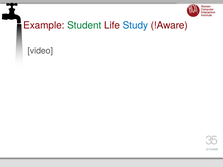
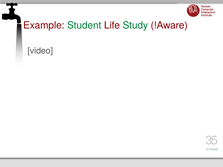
Study colour: blue -> green (135, 25)
